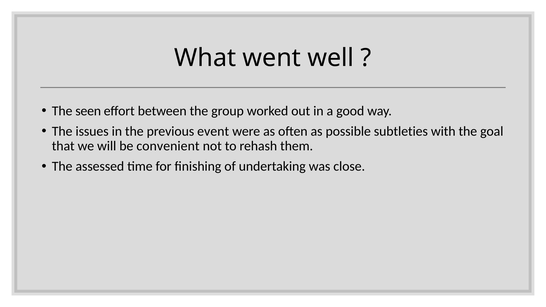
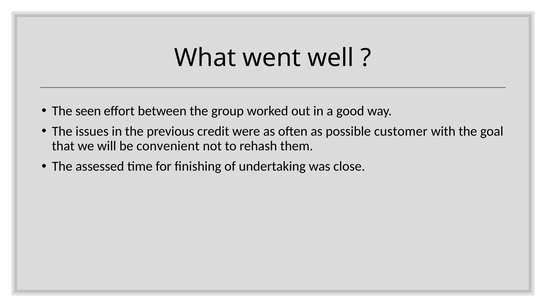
event: event -> credit (213, 131)
subtleties: subtleties -> customer (401, 131)
